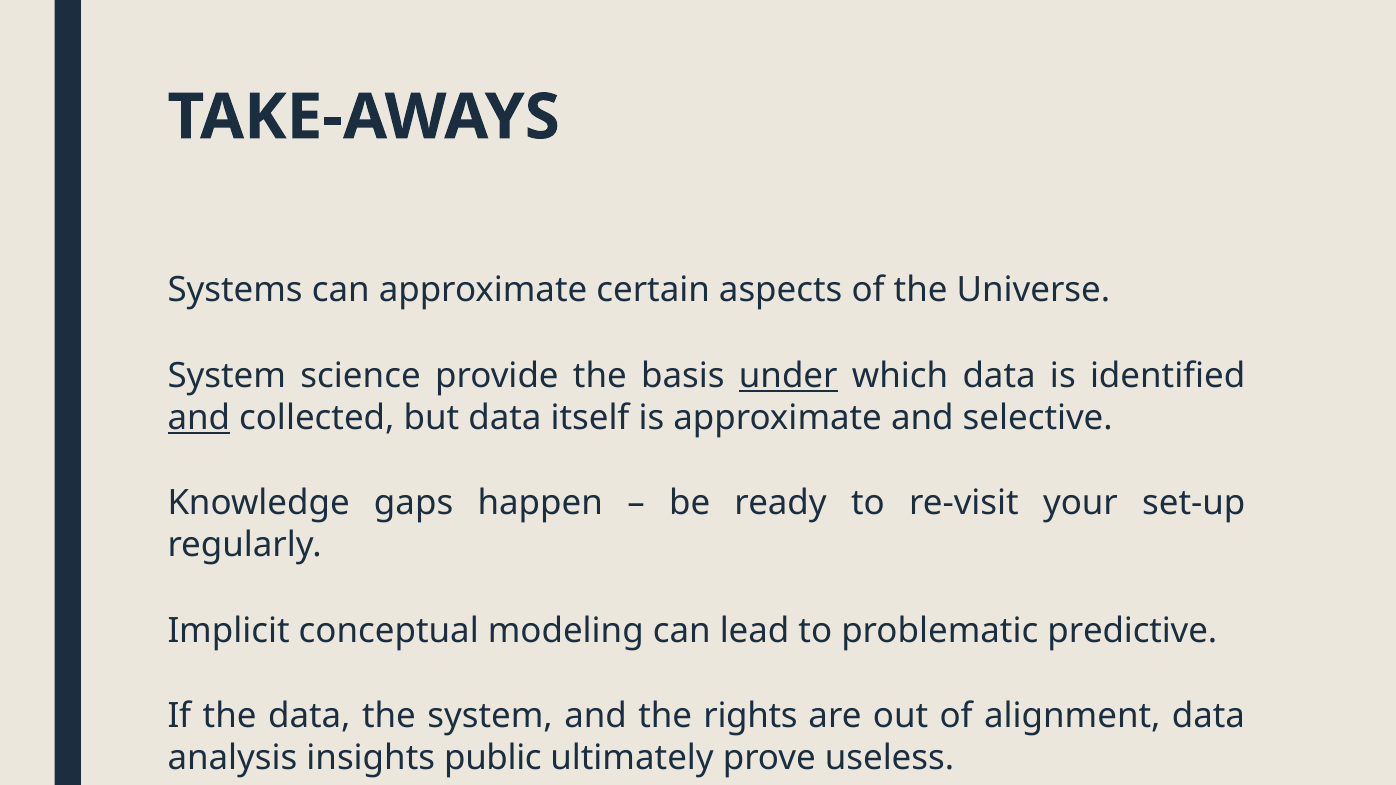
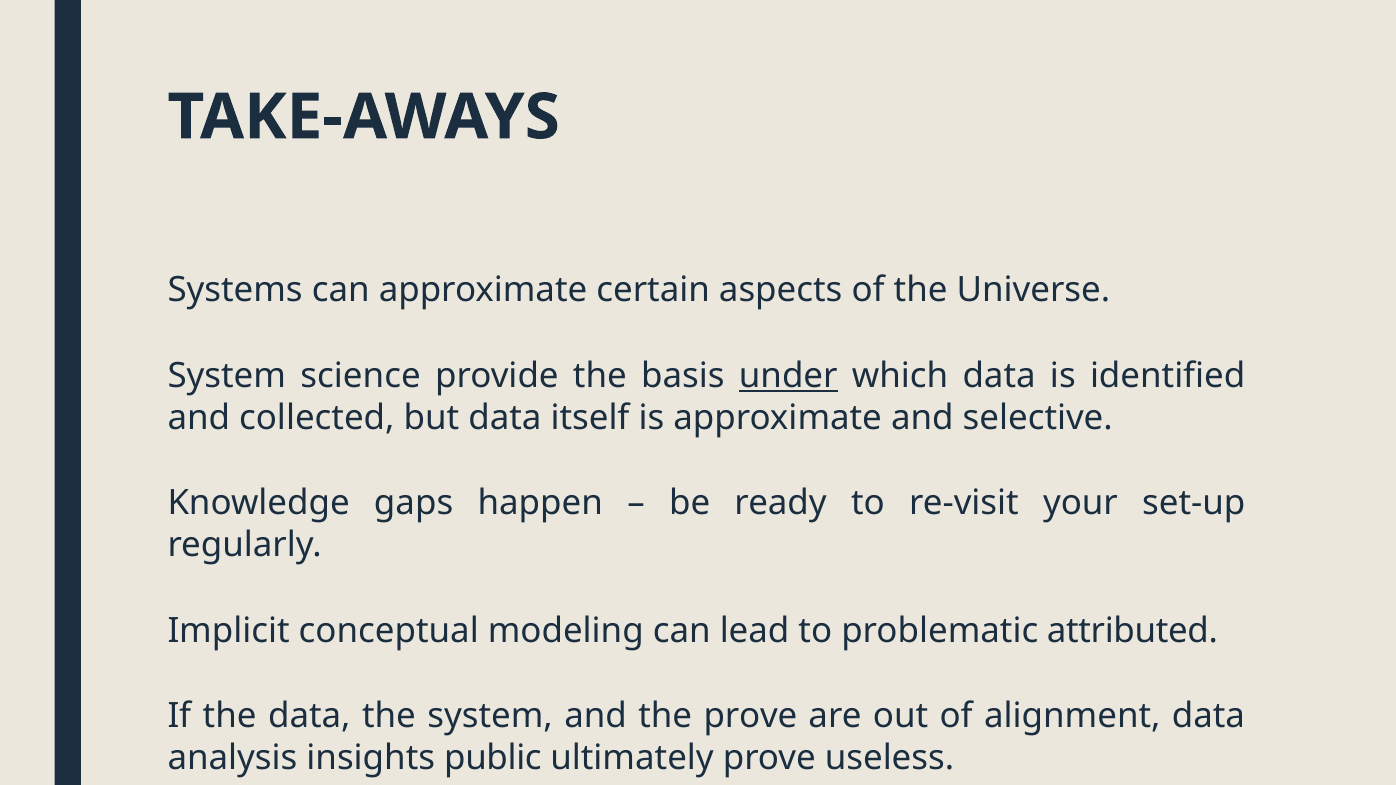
and underline: present -> none (199, 418)
predictive: predictive -> attributed (1132, 631)
the rights: rights -> prove (750, 716)
